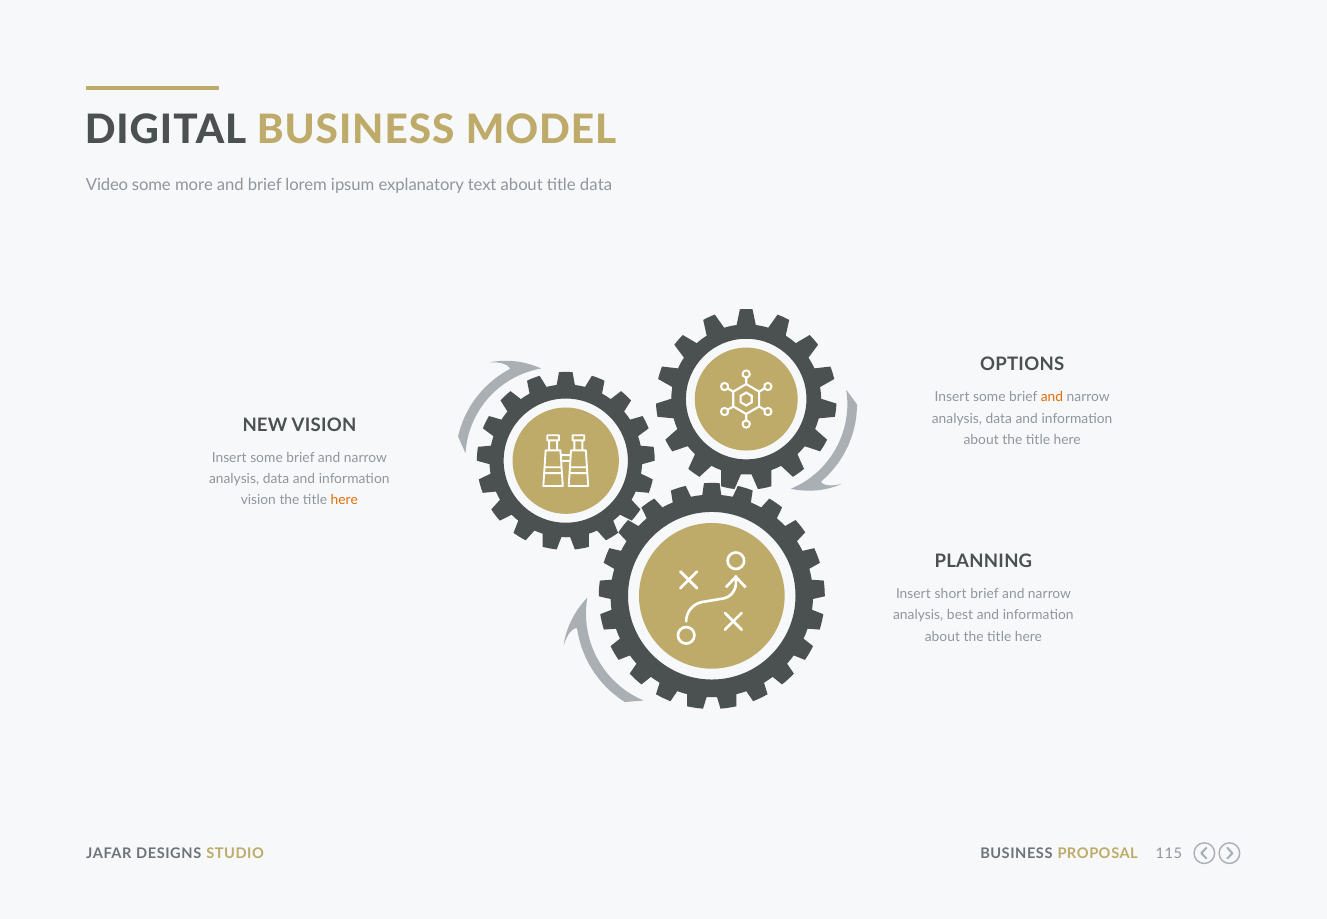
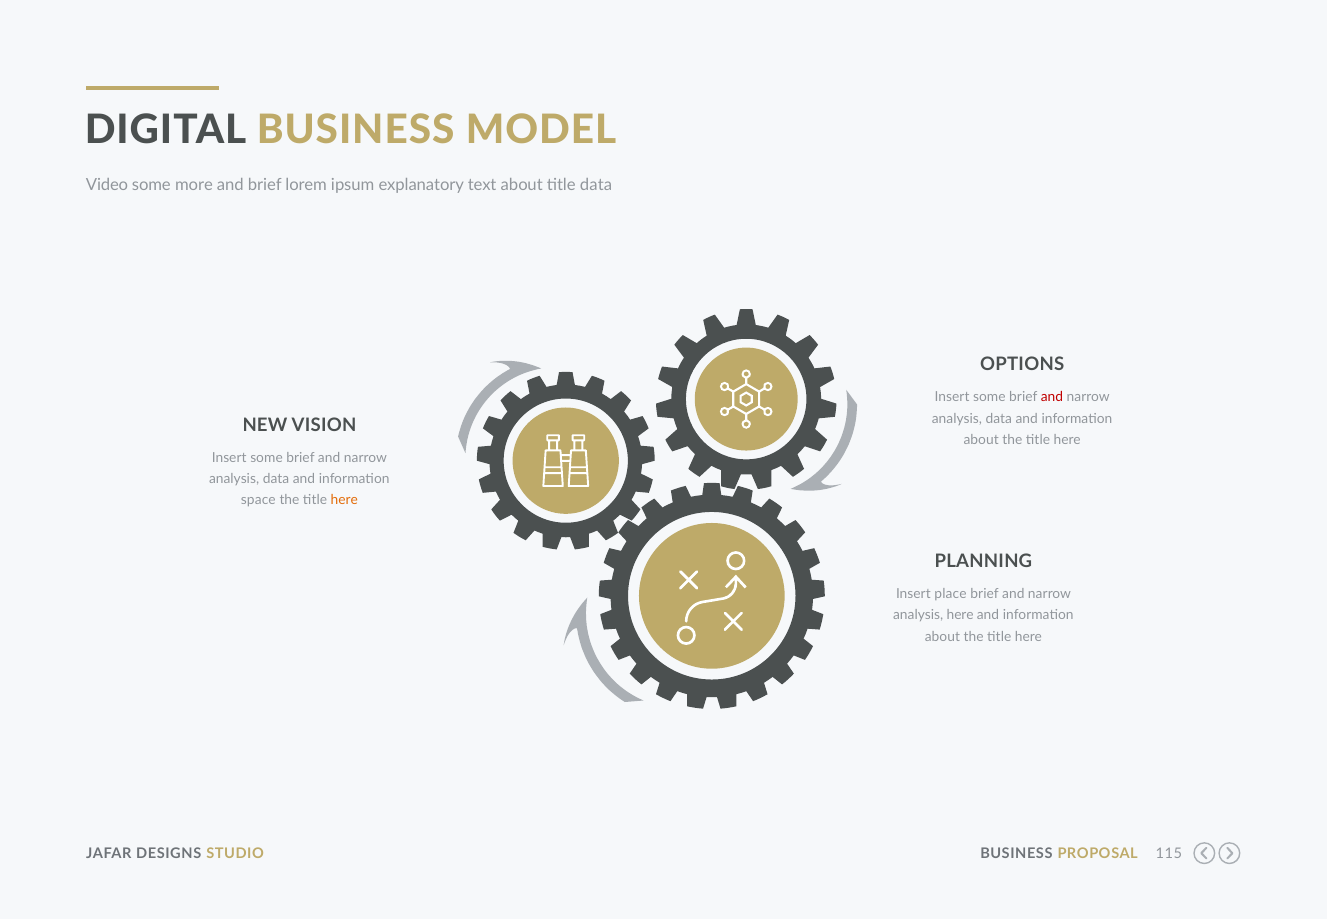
and colour: orange -> red (1052, 397)
vision: vision -> space (258, 500)
short: short -> place (951, 594)
analysis best: best -> here (960, 615)
